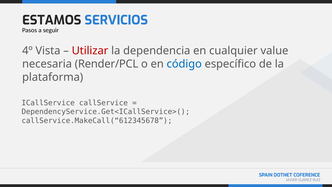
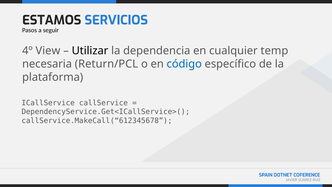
Vista: Vista -> View (48, 51)
Utilizar colour: red -> black (90, 51)
value: value -> temp (274, 51)
Render/PCL: Render/PCL -> Return/PCL (106, 64)
